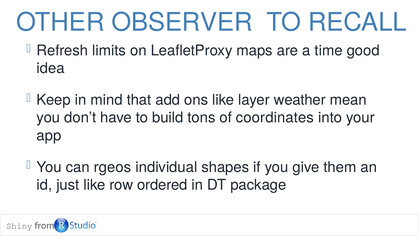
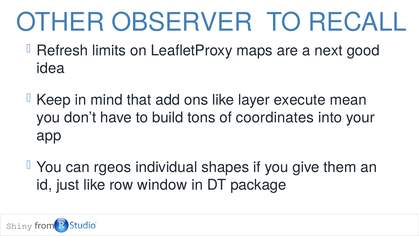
time: time -> next (329, 51)
weather: weather -> execute (300, 100)
ordered: ordered -> window (162, 185)
